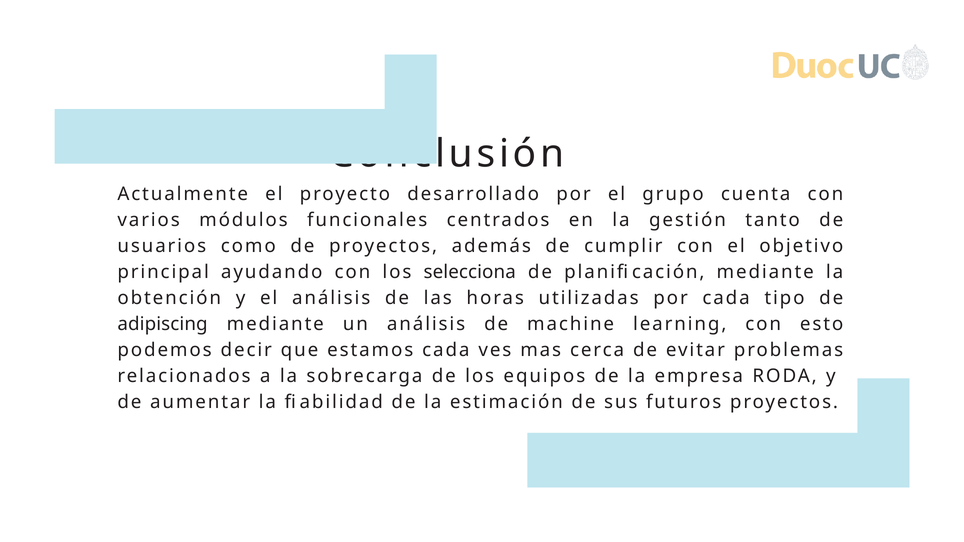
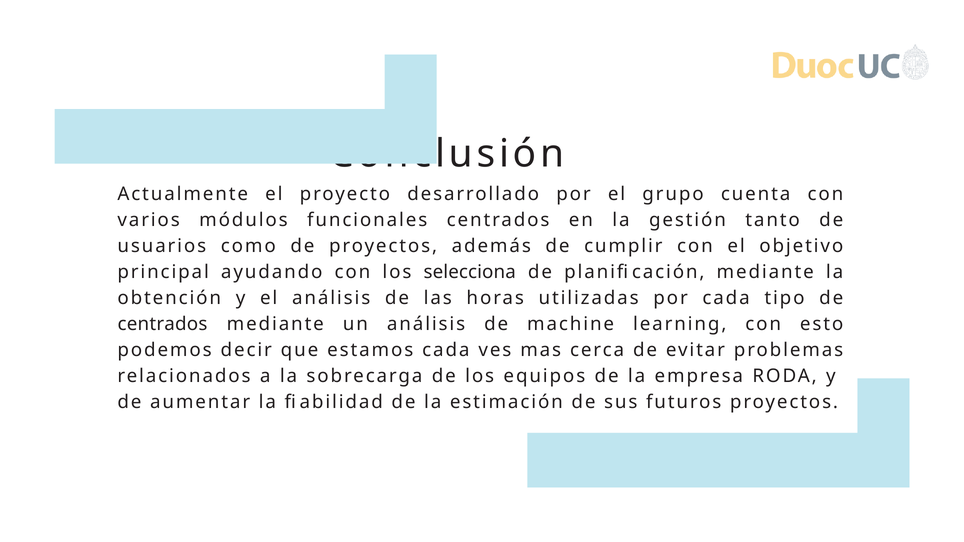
adipiscing: adipiscing -> centrados (162, 324)
